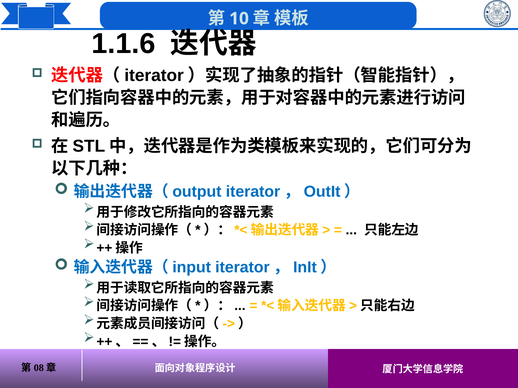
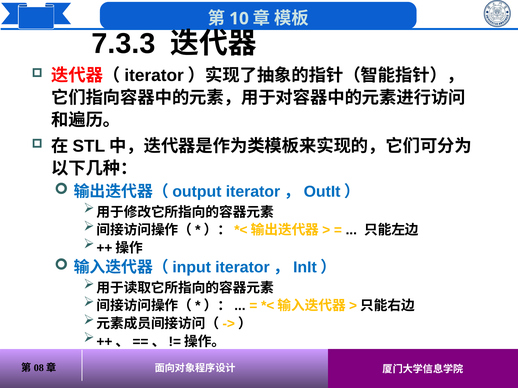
1.1.6: 1.1.6 -> 7.3.3 (123, 44)
